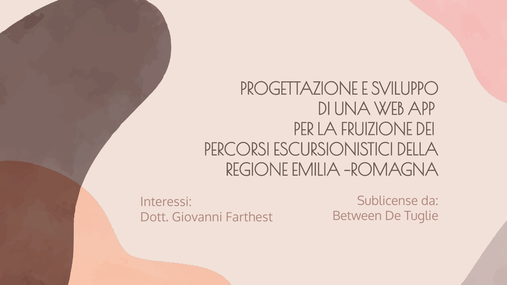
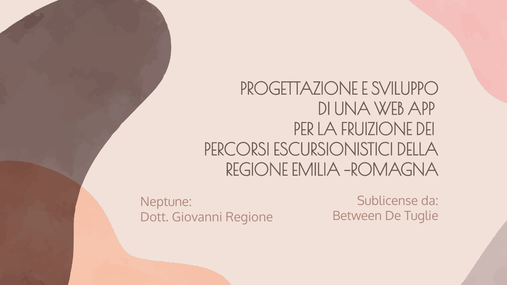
Interessi: Interessi -> Neptune (166, 202)
Giovanni Farthest: Farthest -> Regione (249, 217)
